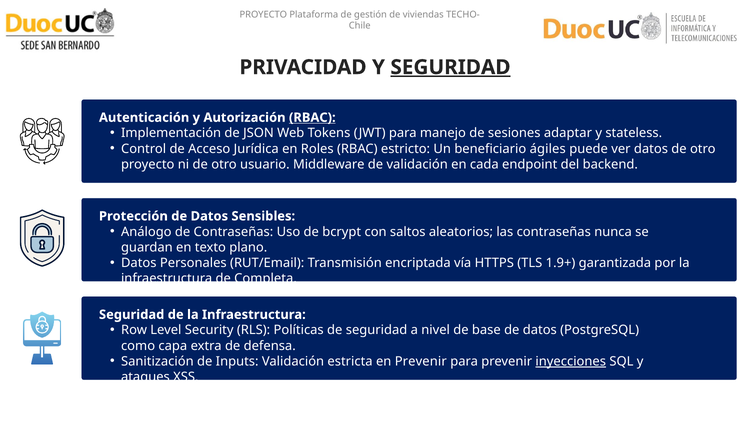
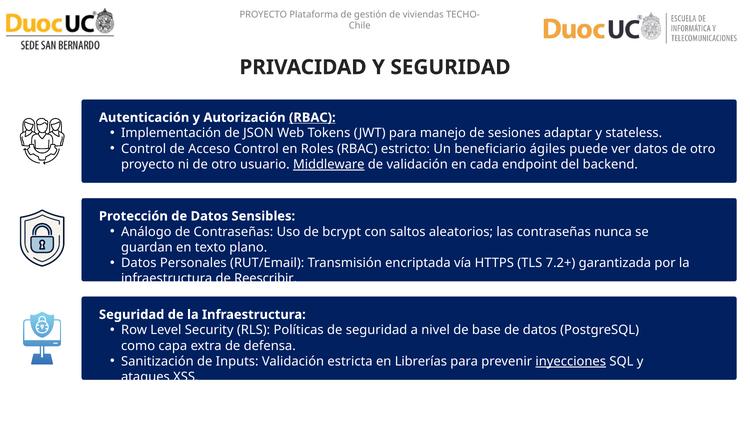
SEGURIDAD underline: present -> none (450, 67)
Acceso Jurídica: Jurídica -> Control (256, 149)
Middleware underline: none -> present (329, 164)
1.9+: 1.9+ -> 7.2+ (561, 263)
Completa: Completa -> Reescribir (266, 278)
en Prevenir: Prevenir -> Librerías (421, 361)
